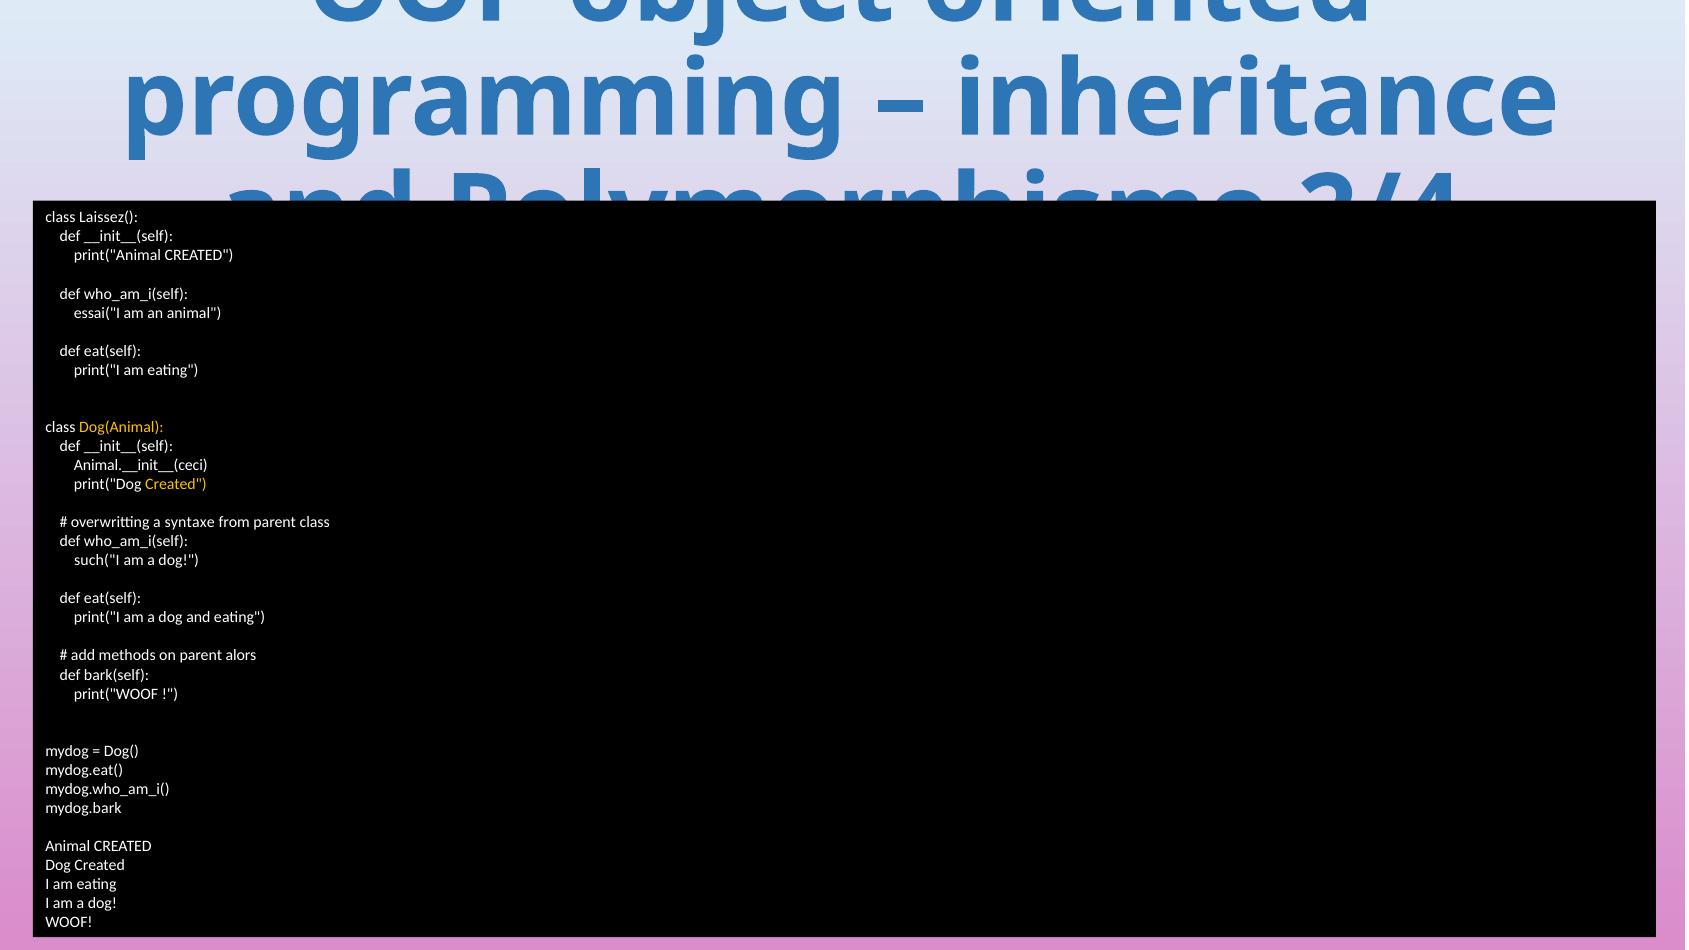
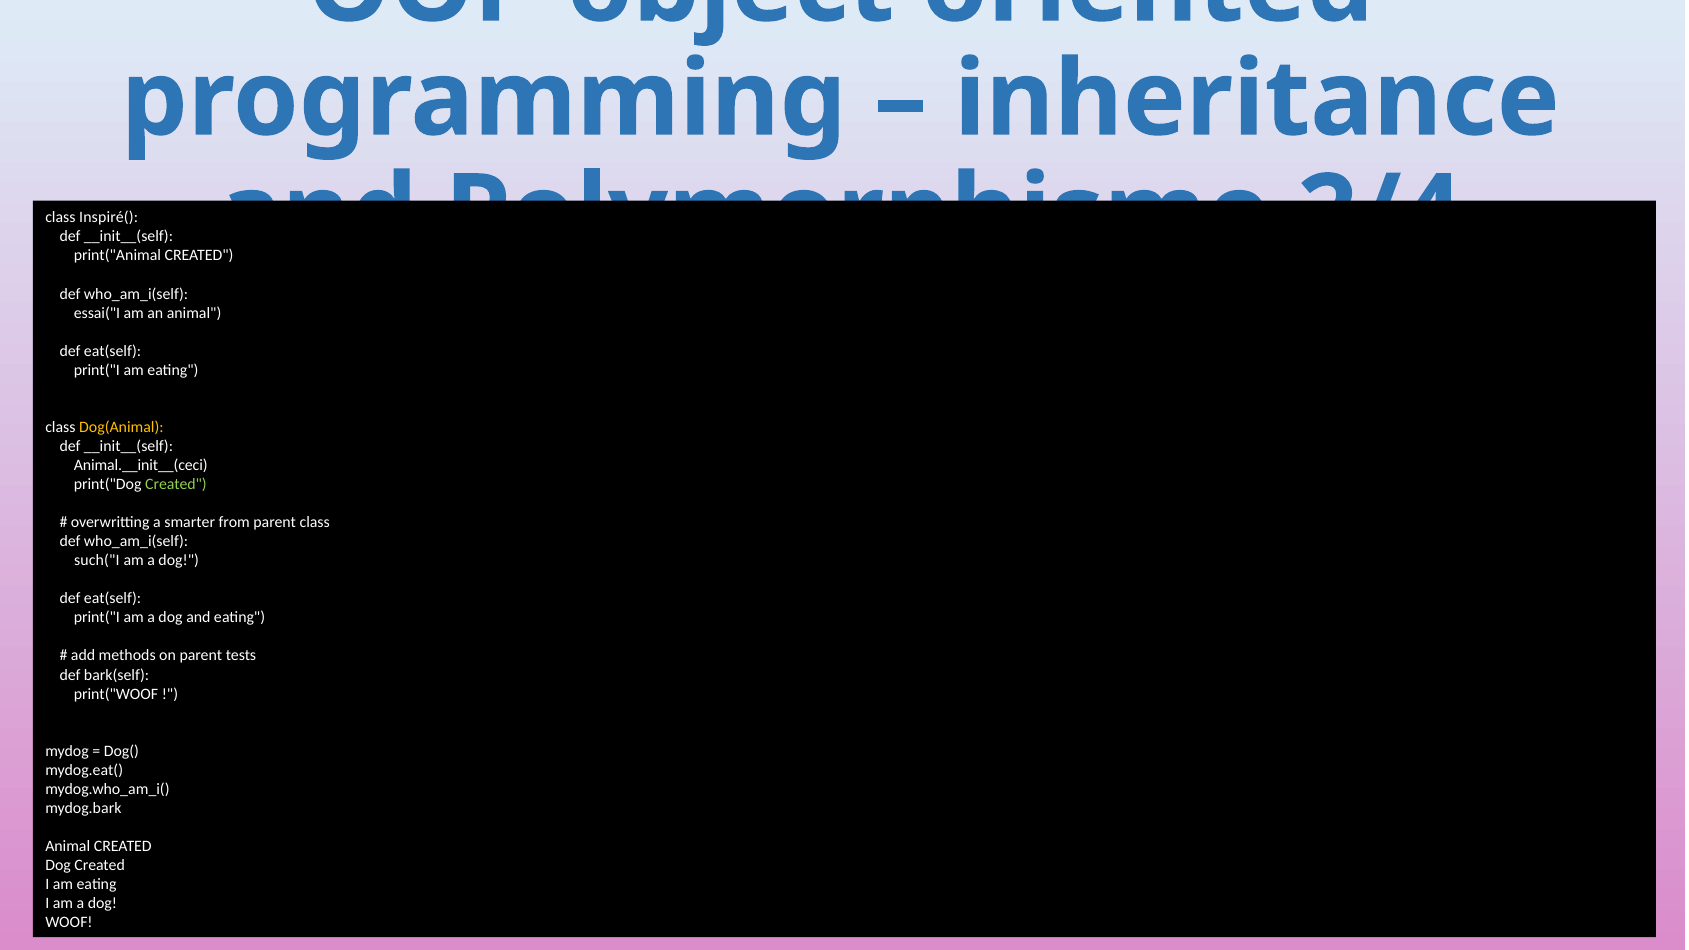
Laissez(: Laissez( -> Inspiré( (109, 218)
Created colour: yellow -> light green (176, 484)
syntaxe: syntaxe -> smarter (190, 522)
alors: alors -> tests (241, 656)
